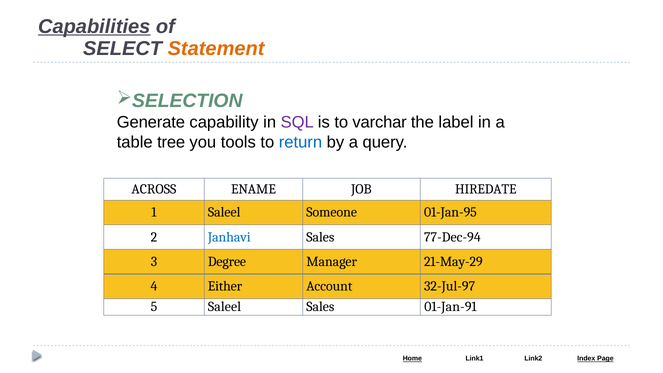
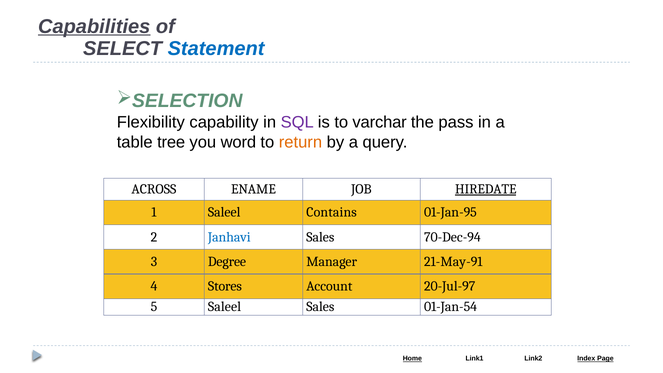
Statement colour: orange -> blue (216, 49)
Generate: Generate -> Flexibility (151, 122)
label: label -> pass (456, 122)
tools: tools -> word (238, 142)
return colour: blue -> orange (300, 142)
HIREDATE underline: none -> present (486, 189)
Someone: Someone -> Contains (332, 212)
77-Dec-94: 77-Dec-94 -> 70-Dec-94 (452, 237)
21-May-29: 21-May-29 -> 21-May-91 (453, 262)
Either: Either -> Stores (225, 286)
32-Jul-97: 32-Jul-97 -> 20-Jul-97 (450, 286)
01-Jan-91: 01-Jan-91 -> 01-Jan-54 (451, 307)
